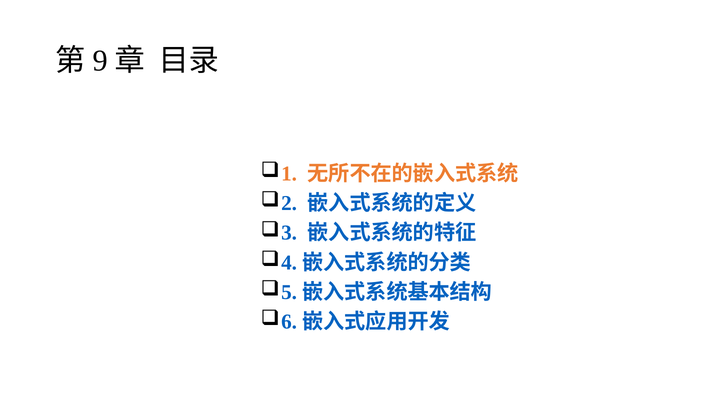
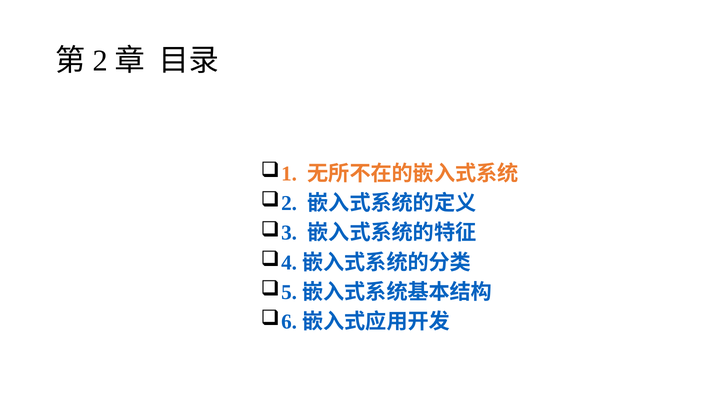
9: 9 -> 2 (100, 61)
